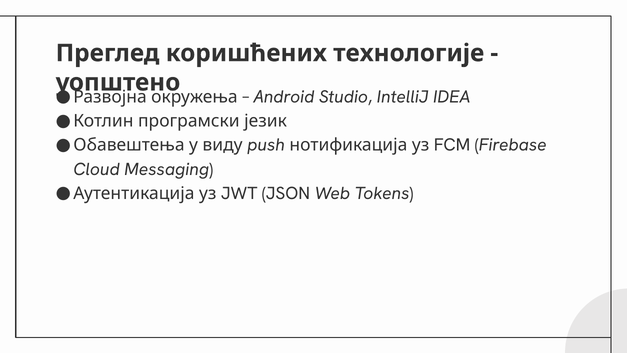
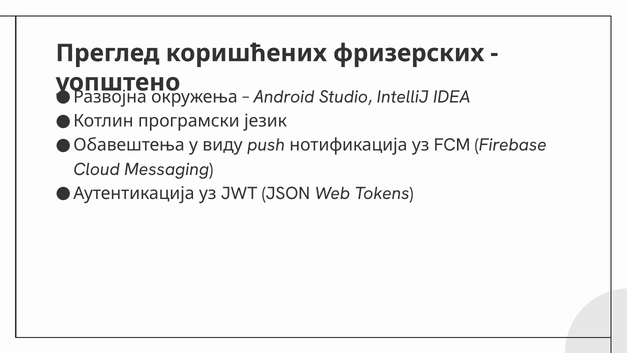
технологије: технологије -> фризерских (409, 53)
